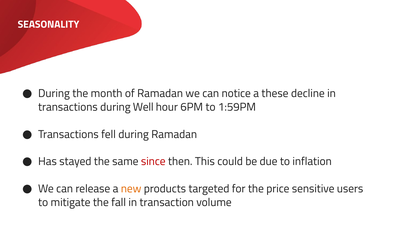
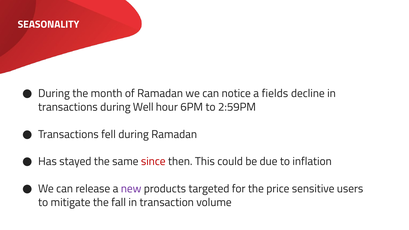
these: these -> fields (275, 93)
1:59PM: 1:59PM -> 2:59PM (237, 107)
new colour: orange -> purple (131, 189)
